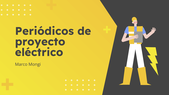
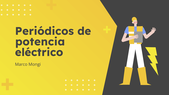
proyecto: proyecto -> potencia (40, 42)
